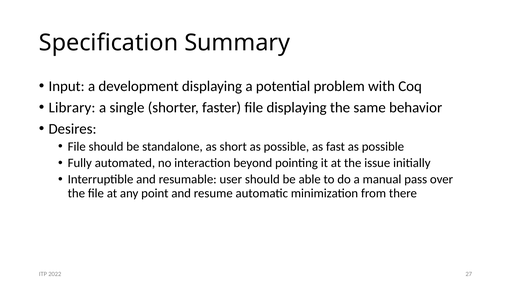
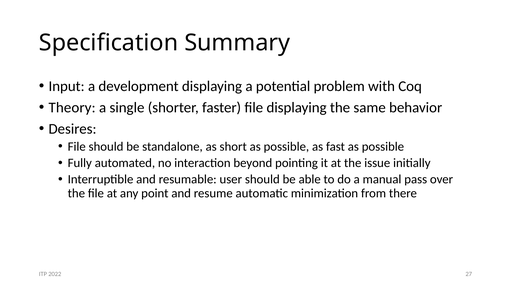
Library: Library -> Theory (72, 108)
